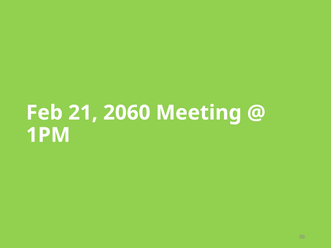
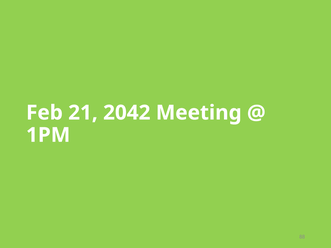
2060: 2060 -> 2042 (127, 113)
